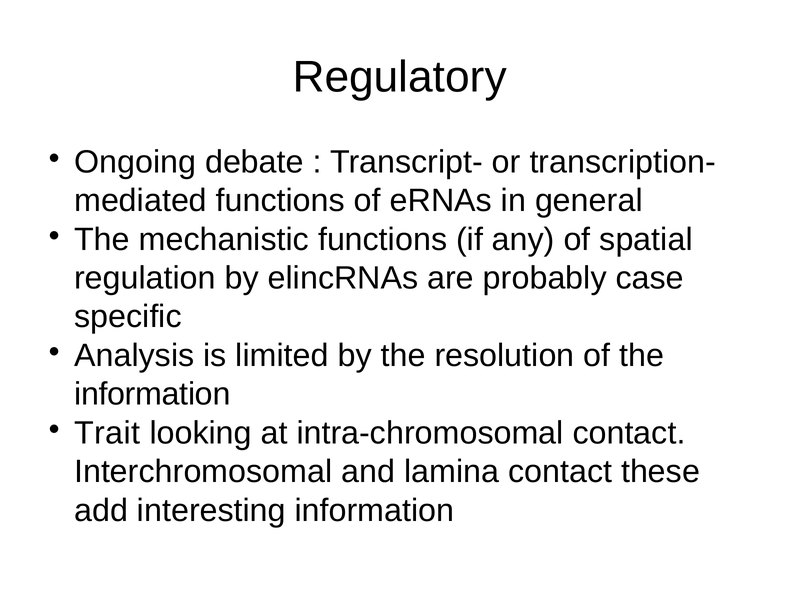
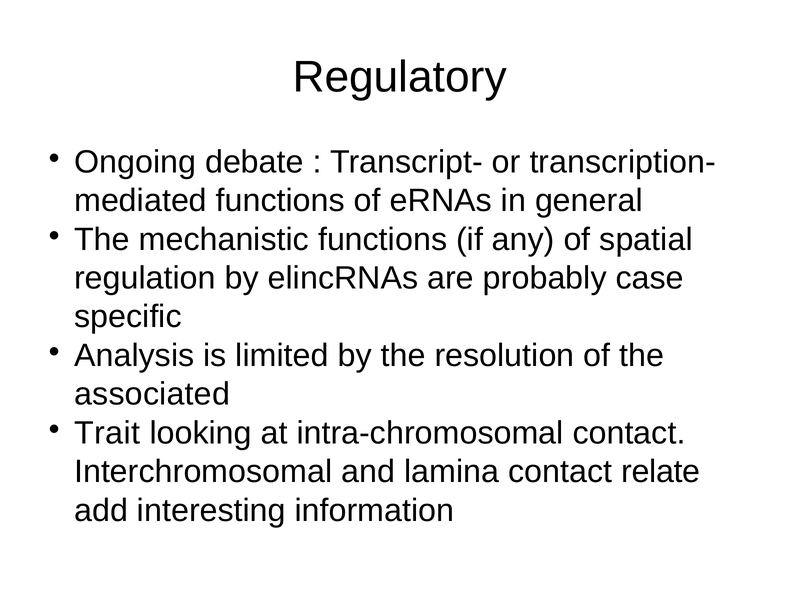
information: information -> associated (152, 394)
these: these -> relate (661, 472)
